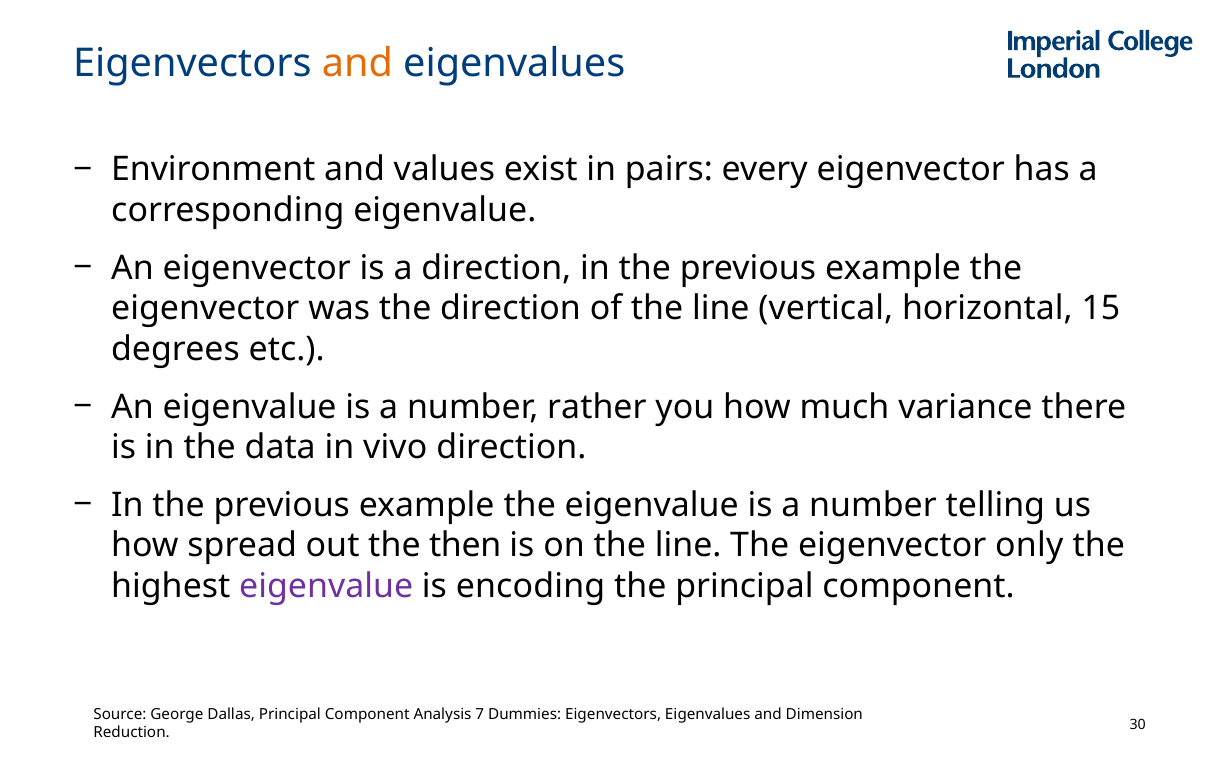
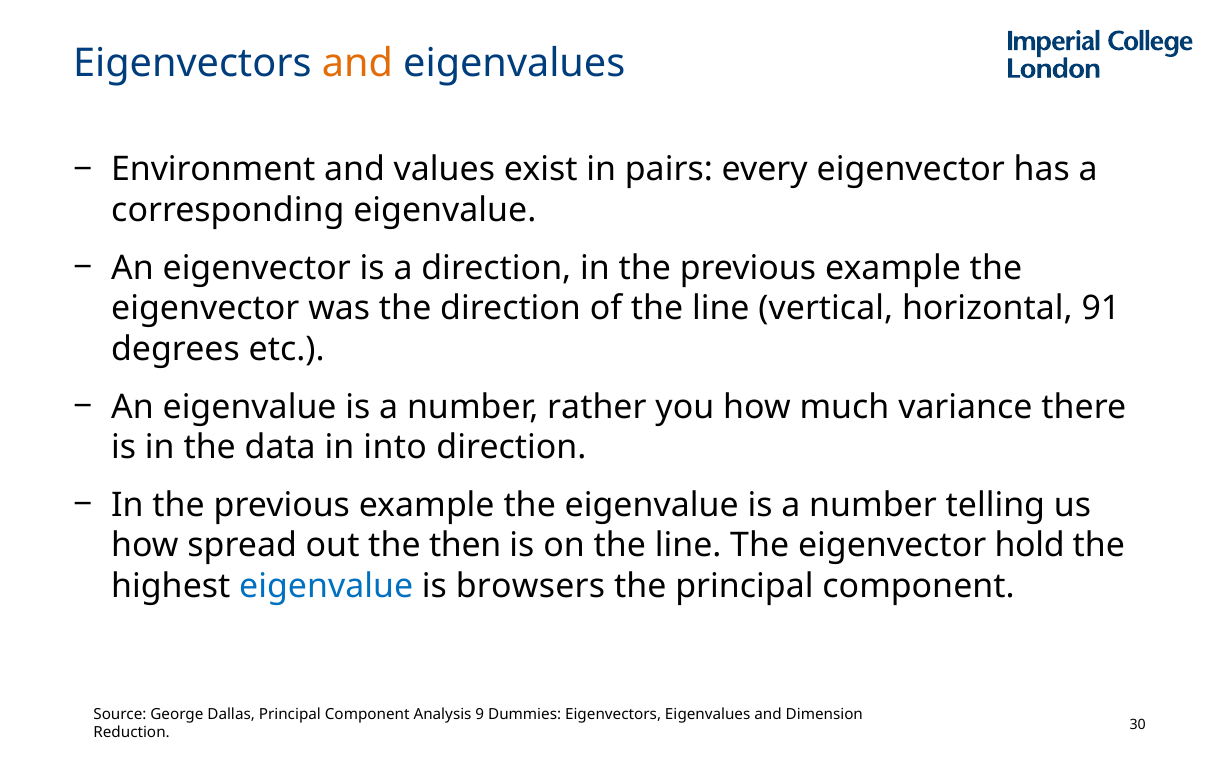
15: 15 -> 91 (1101, 309)
vivo: vivo -> into (395, 447)
only: only -> hold (1030, 546)
eigenvalue colour: purple -> blue (326, 586)
encoding: encoding -> browsers (530, 586)
7: 7 -> 9 (480, 714)
